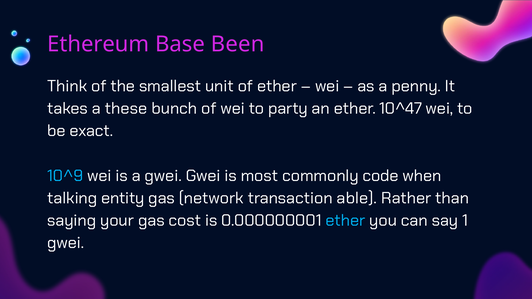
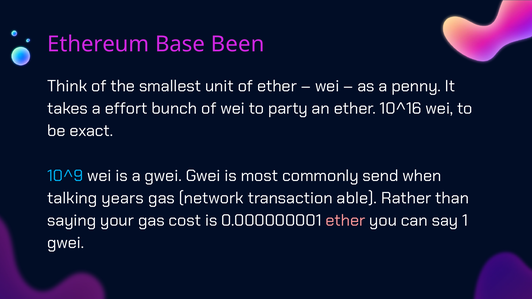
these: these -> effort (126, 109)
10^47: 10^47 -> 10^16 (401, 109)
code: code -> send (381, 176)
entity: entity -> years (123, 198)
ether colour: light blue -> pink (345, 221)
